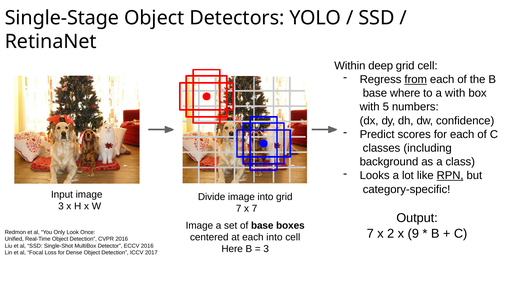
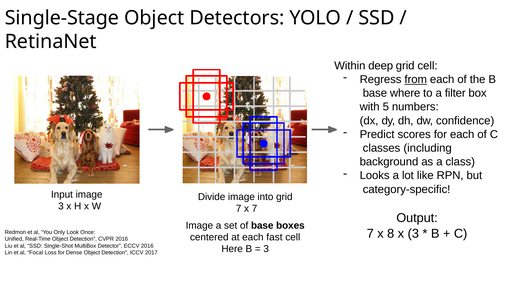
a with: with -> filter (455, 93)
RPN underline: present -> none (450, 175)
2: 2 -> 8 (391, 233)
x 9: 9 -> 3 (413, 233)
each into: into -> fast (274, 237)
